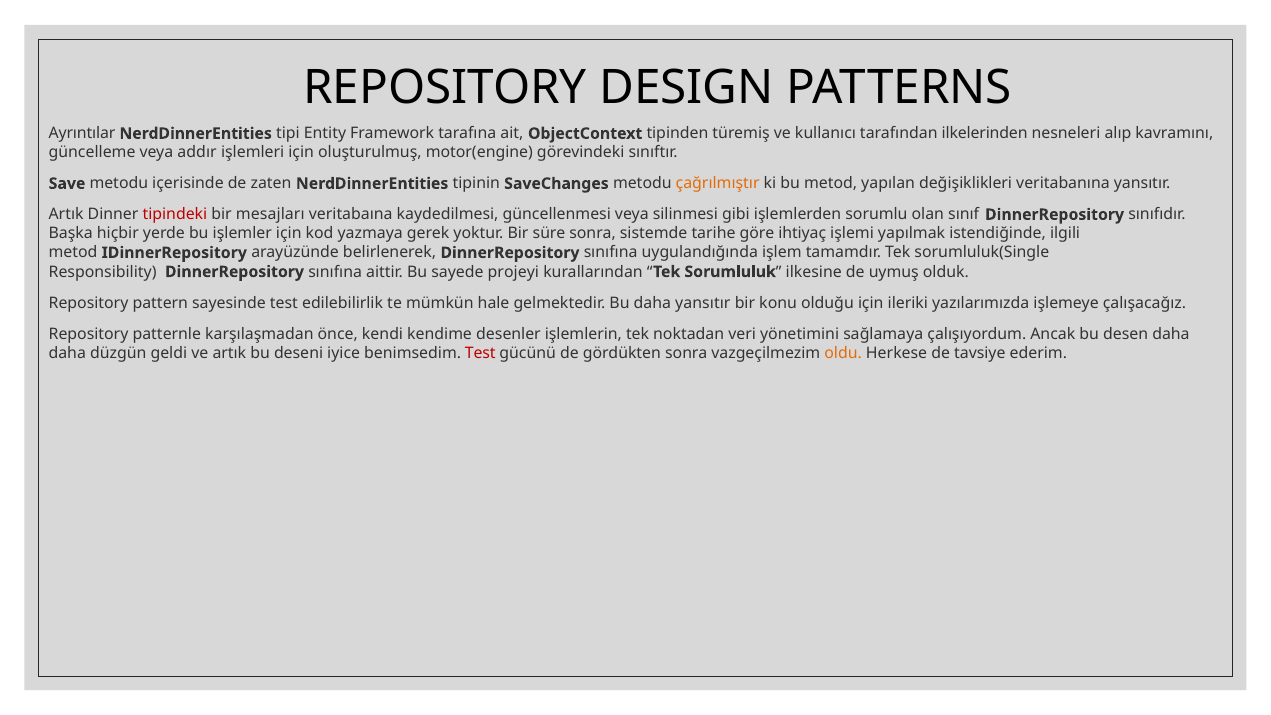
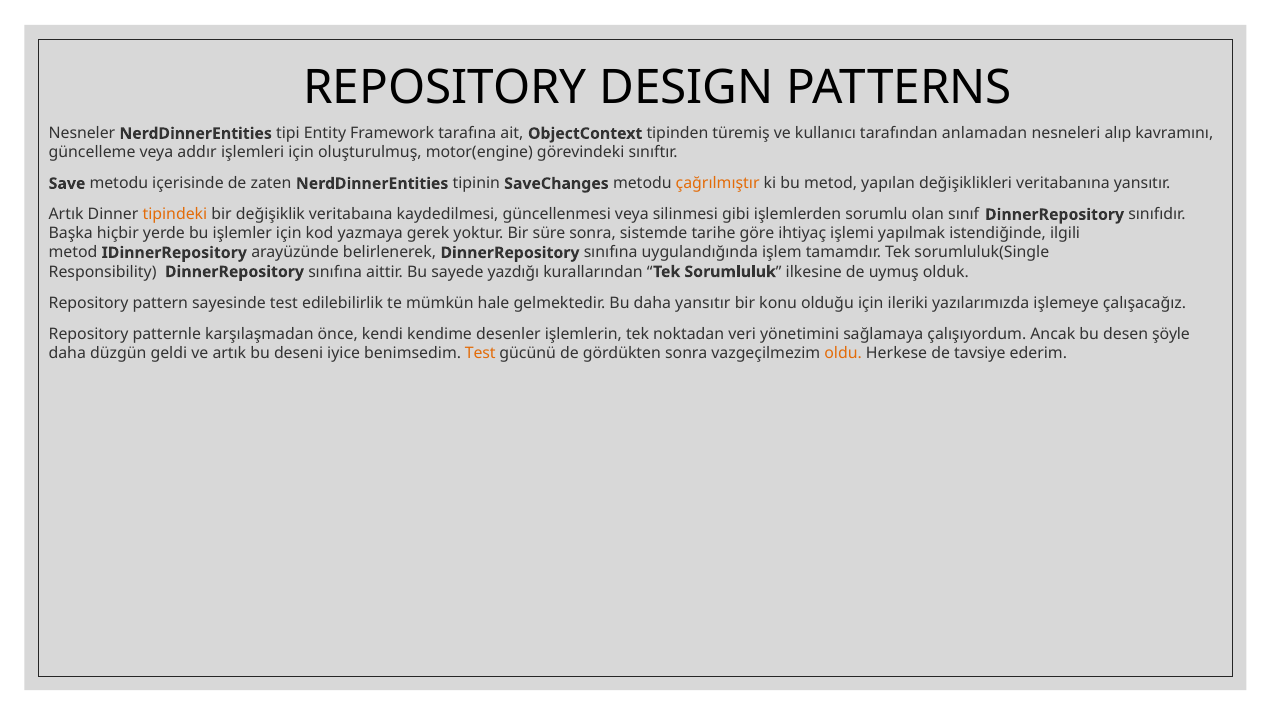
Ayrıntılar: Ayrıntılar -> Nesneler (82, 134)
ilkelerinden: ilkelerinden -> anlamadan (984, 134)
tipindeki colour: red -> orange (175, 215)
mesajları: mesajları -> değişiklik (270, 215)
projeyi: projeyi -> yazdığı (513, 272)
desen daha: daha -> şöyle (1171, 334)
Test colour: red -> orange (480, 353)
